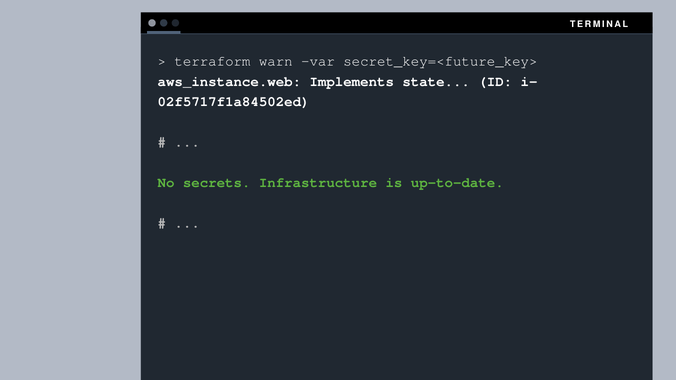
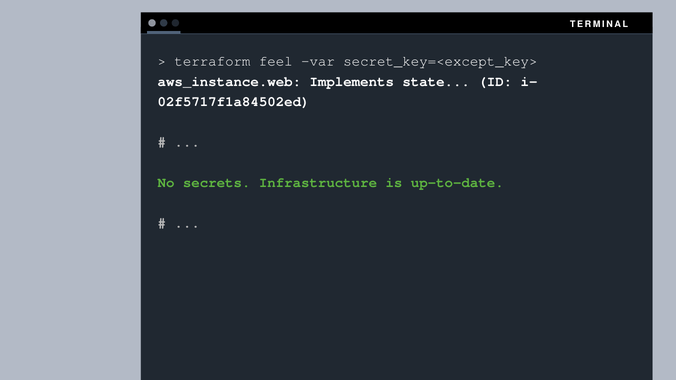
warn: warn -> feel (276, 61)
secret_key=<future_key>: secret_key=<future_key> -> secret_key=<except_key> (440, 61)
